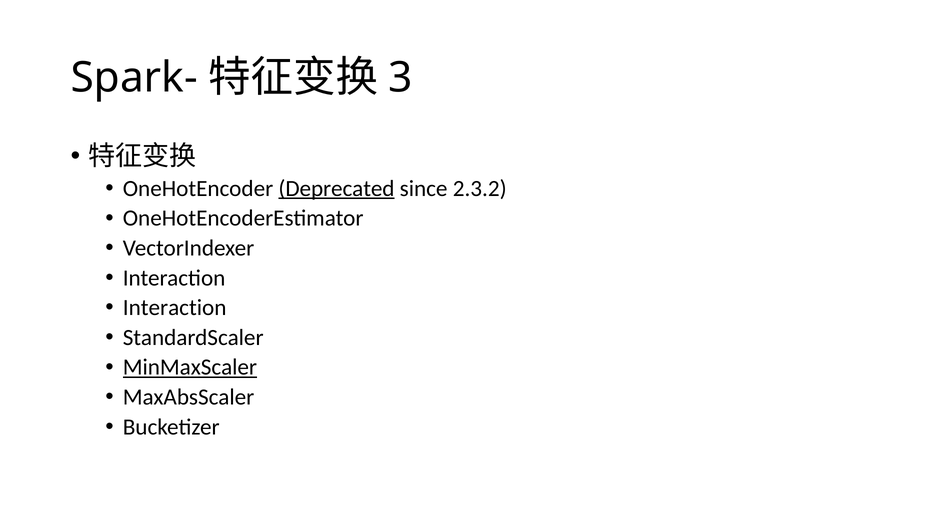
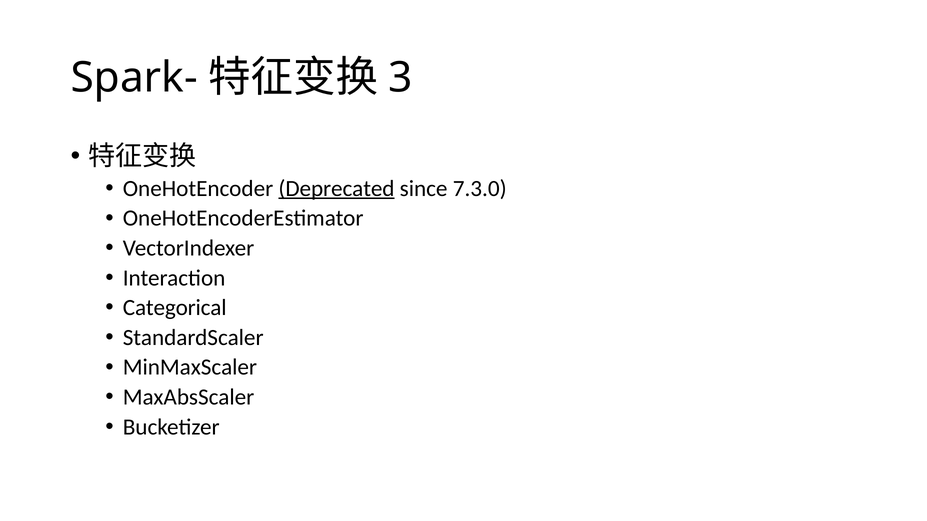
2.3.2: 2.3.2 -> 7.3.0 (480, 189)
Interaction: Interaction -> Categorical (175, 308)
MinMaxScaler underline: present -> none (190, 368)
